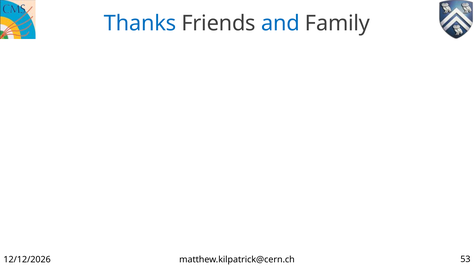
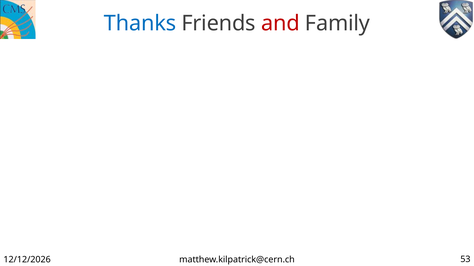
and colour: blue -> red (280, 23)
